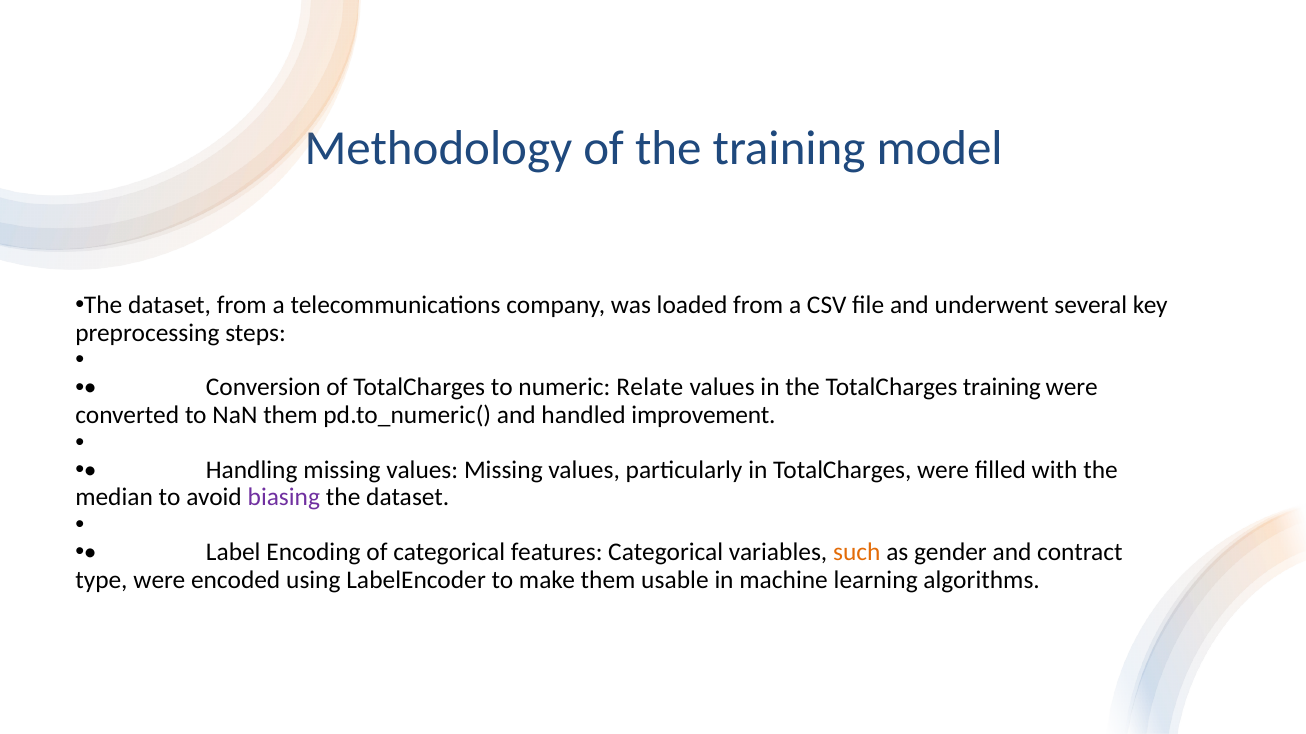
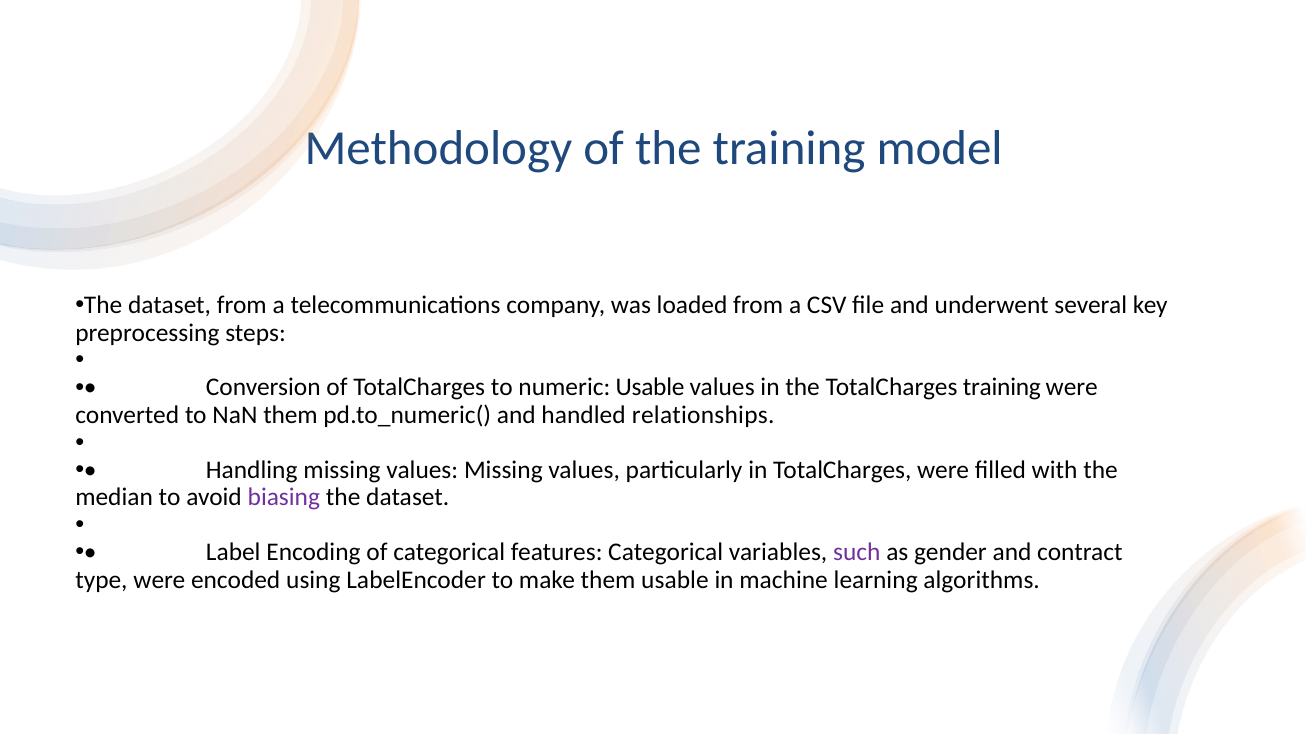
numeric Relate: Relate -> Usable (650, 388)
improvement: improvement -> relationships (703, 415)
such colour: orange -> purple (857, 553)
